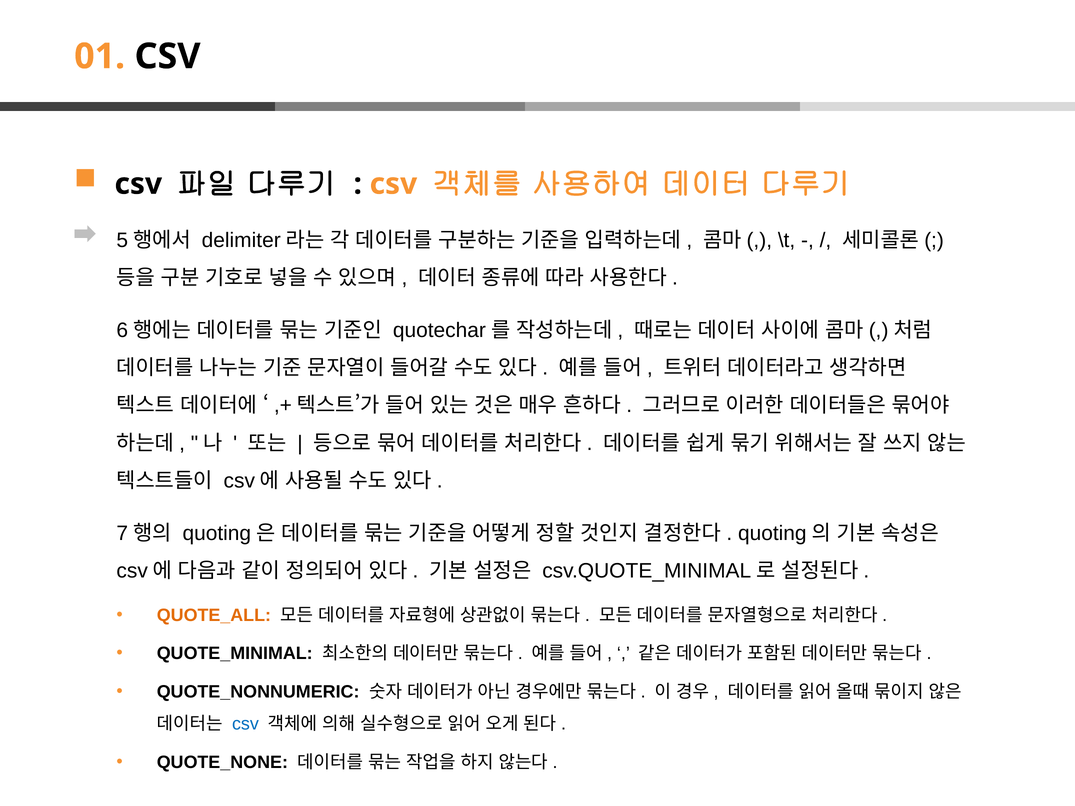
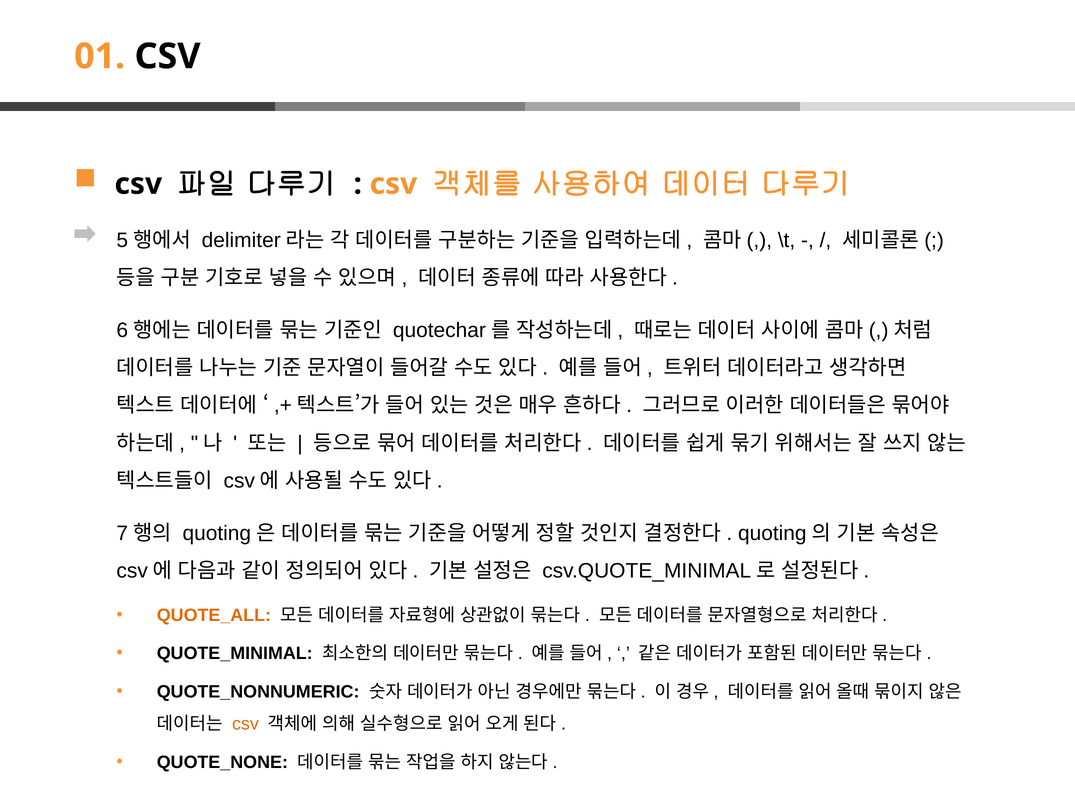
csv colour: blue -> orange (245, 724)
